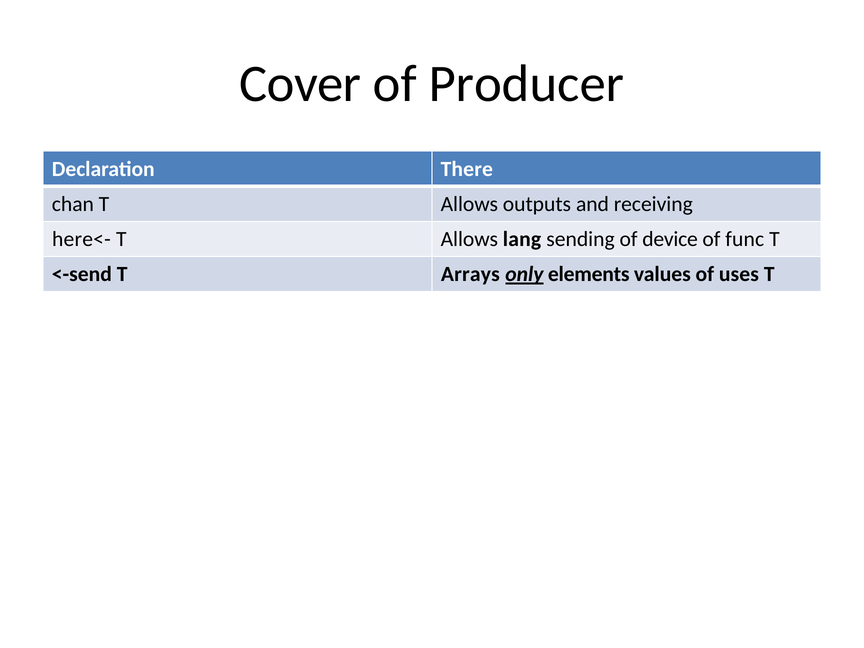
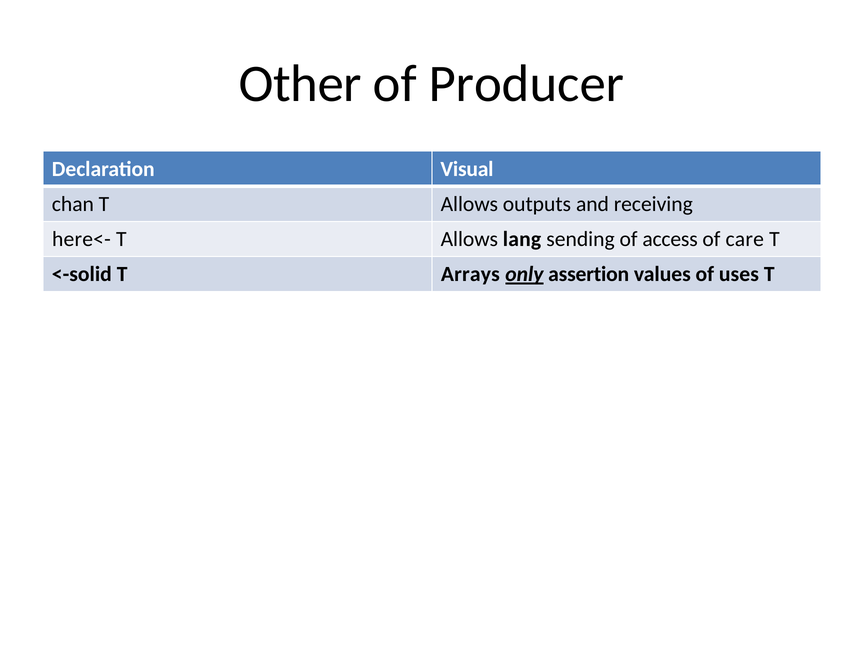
Cover: Cover -> Other (300, 84)
There: There -> Visual (467, 169)
device: device -> access (670, 239)
func: func -> care (745, 239)
<-send: <-send -> <-solid (82, 274)
elements: elements -> assertion (589, 274)
